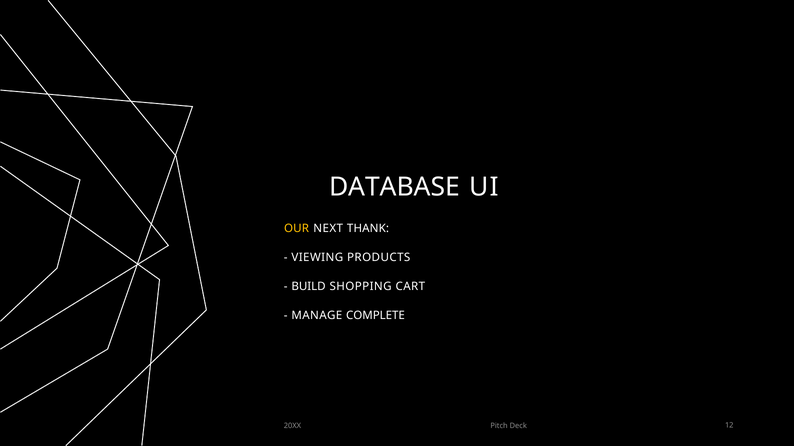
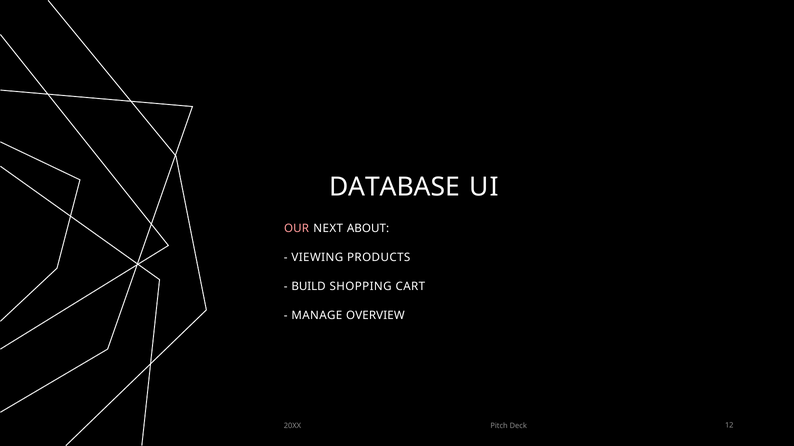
OUR colour: yellow -> pink (297, 229)
THANK: THANK -> ABOUT (368, 229)
COMPLETE: COMPLETE -> OVERVIEW (375, 316)
